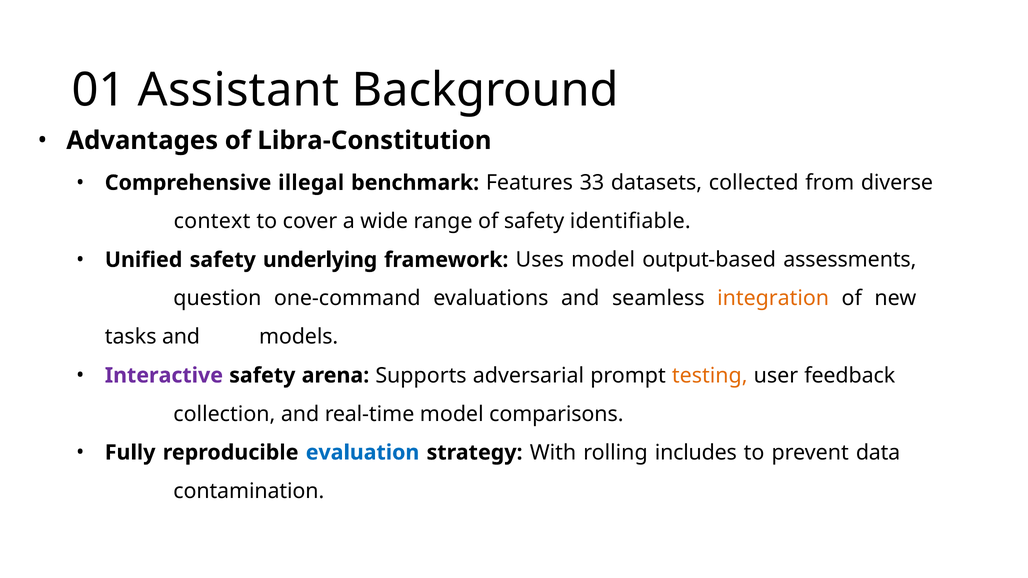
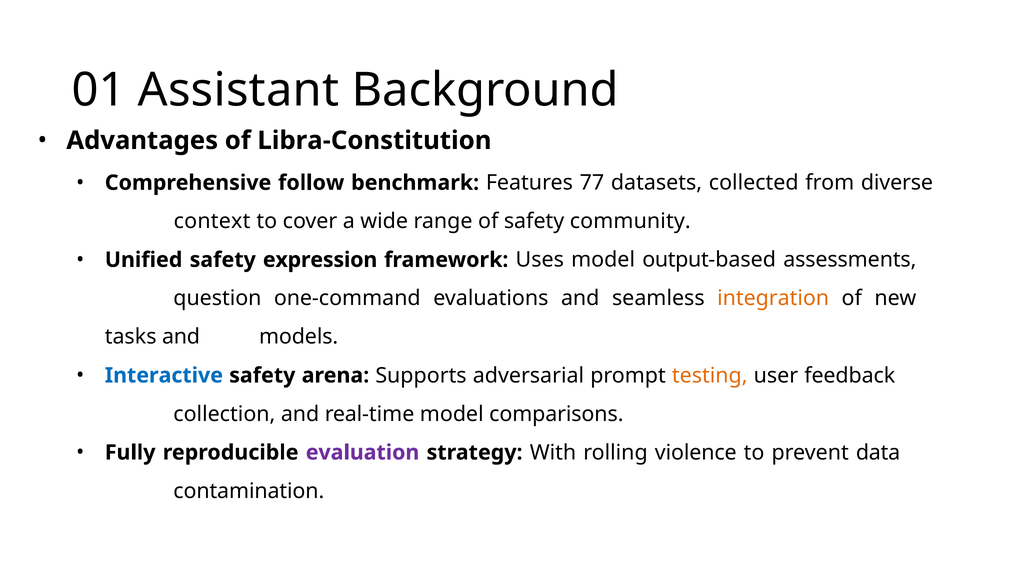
illegal: illegal -> follow (311, 183)
33: 33 -> 77 (592, 183)
identifiable: identifiable -> community (630, 221)
underlying: underlying -> expression (320, 260)
Interactive colour: purple -> blue (164, 376)
evaluation colour: blue -> purple (363, 453)
includes: includes -> violence (696, 453)
